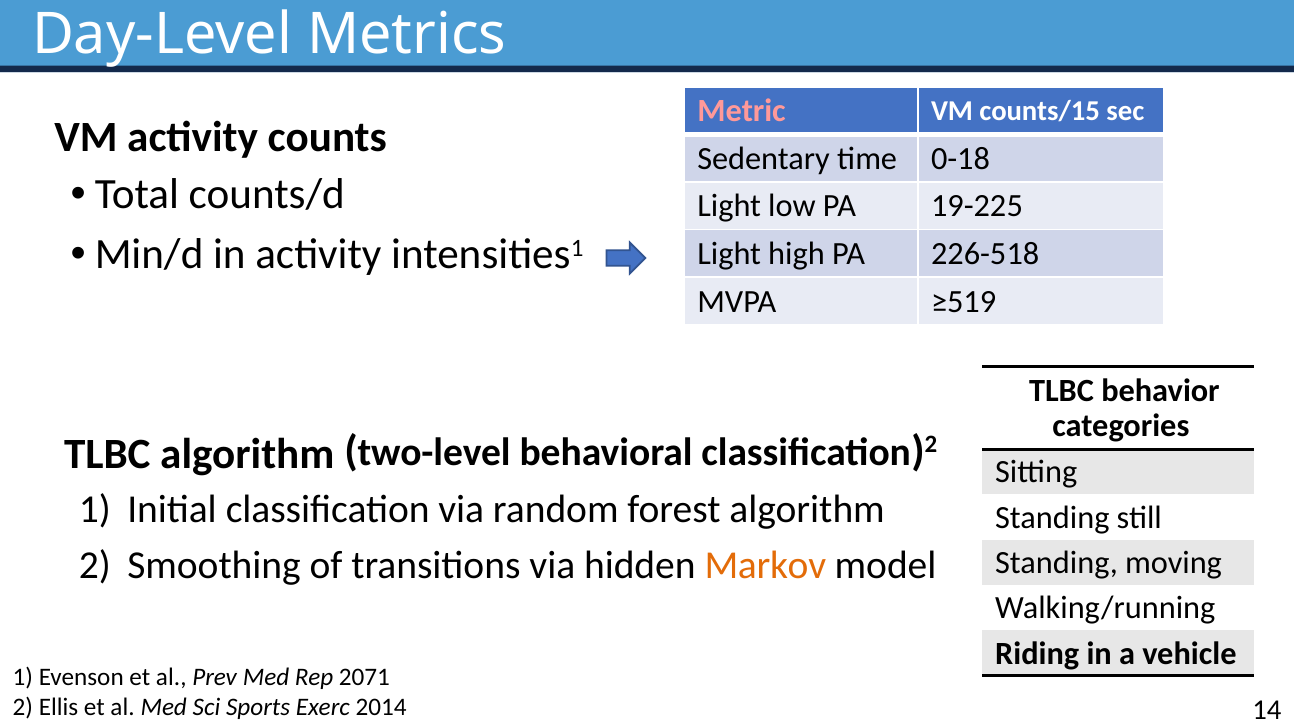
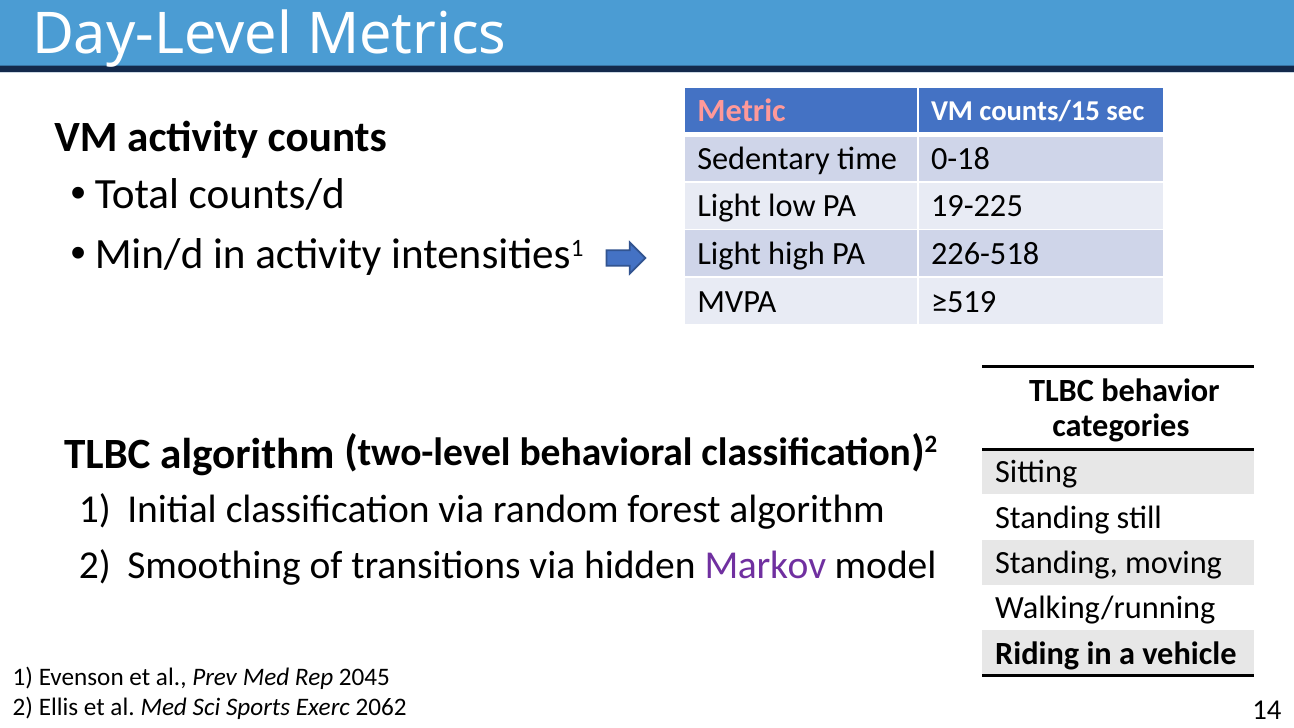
Markov colour: orange -> purple (765, 565)
2071: 2071 -> 2045 (364, 677)
2014: 2014 -> 2062 (381, 707)
